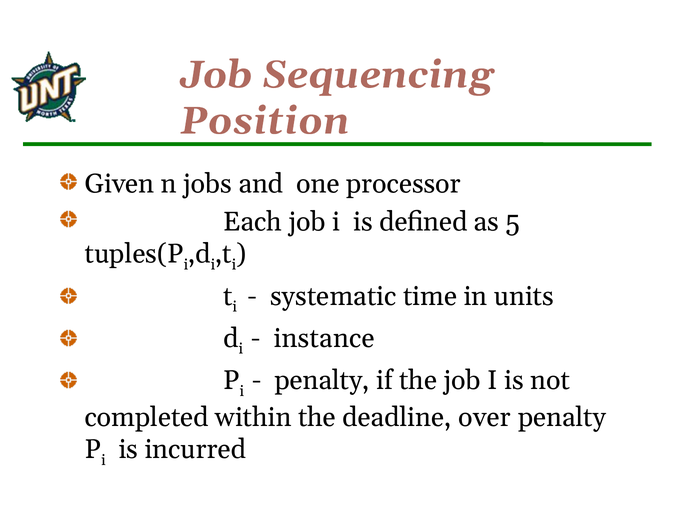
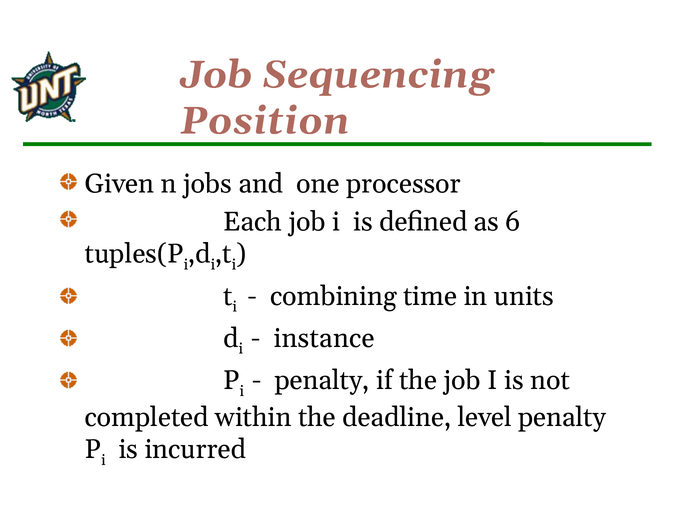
5: 5 -> 6 (513, 222)
systematic: systematic -> combining (333, 296)
over: over -> level (485, 417)
